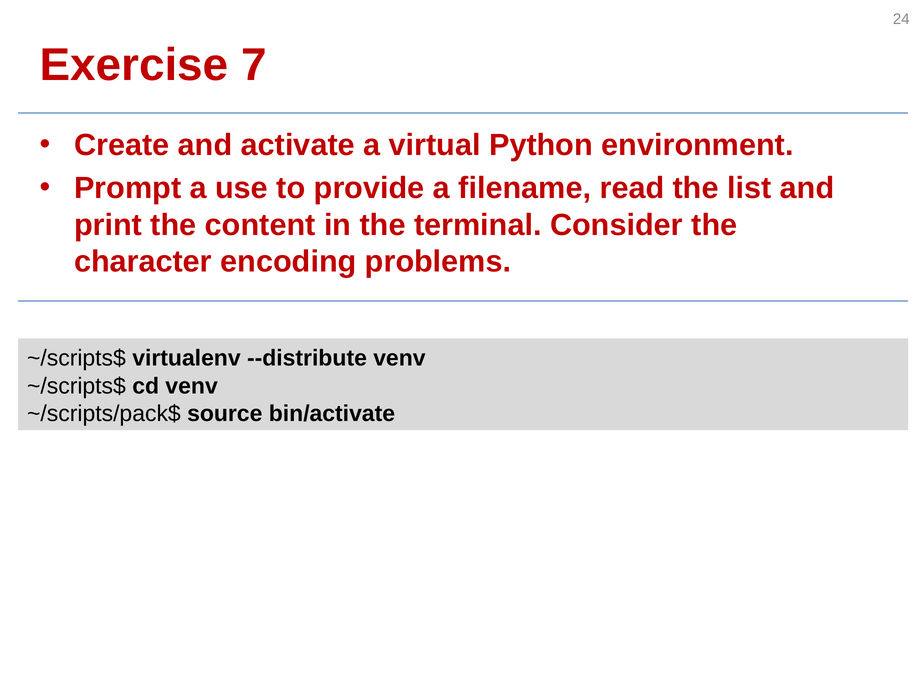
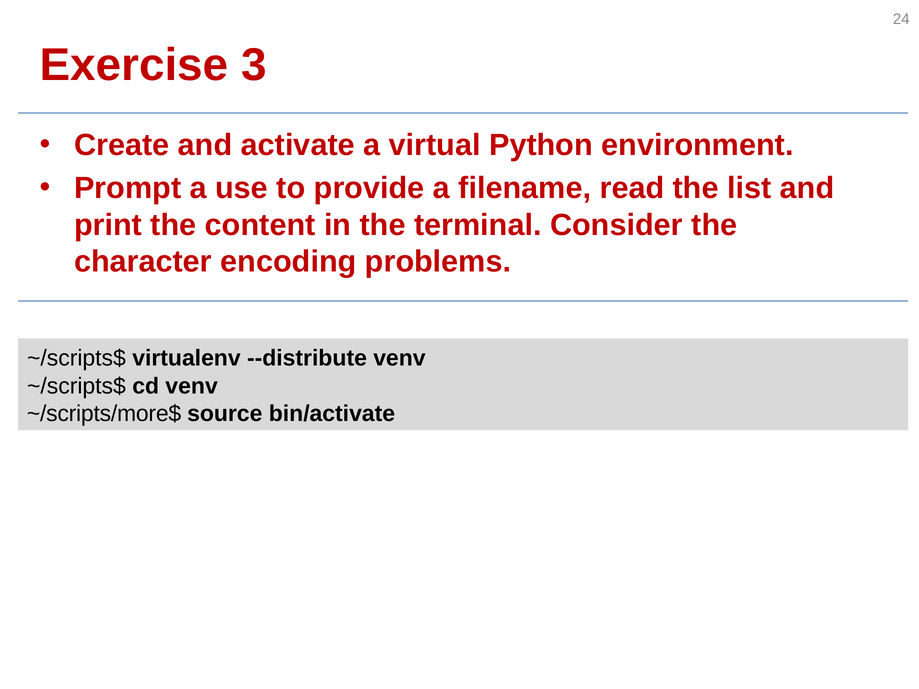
7: 7 -> 3 (254, 65)
~/scripts/pack$: ~/scripts/pack$ -> ~/scripts/more$ (104, 414)
